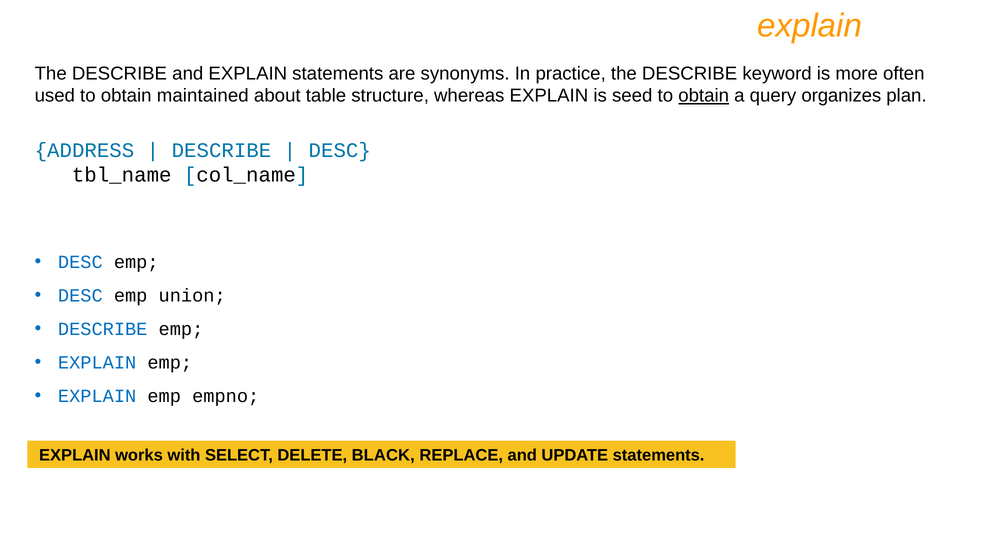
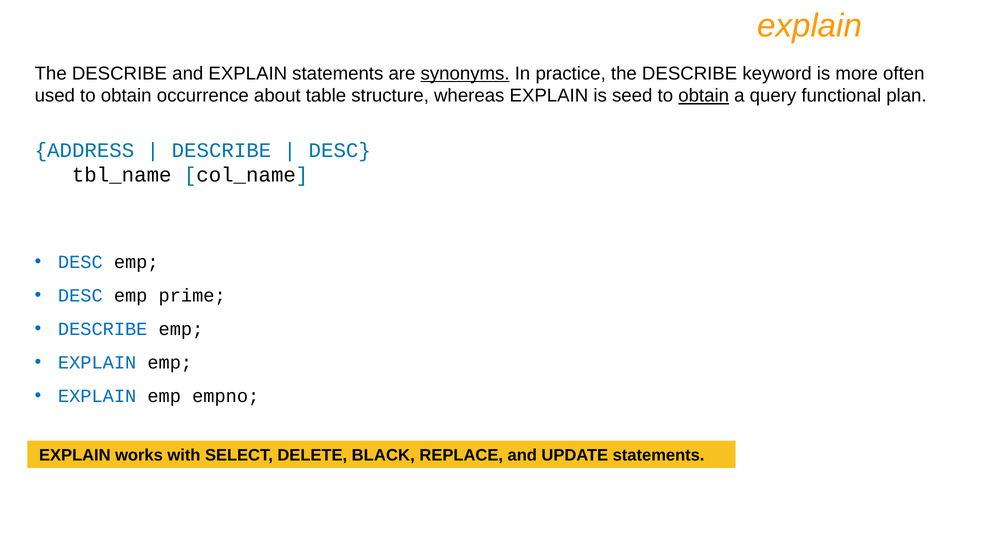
synonyms underline: none -> present (465, 73)
maintained: maintained -> occurrence (203, 96)
organizes: organizes -> functional (841, 96)
union: union -> prime (192, 296)
